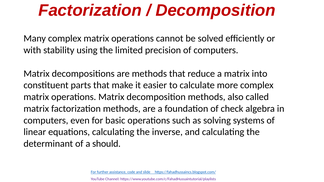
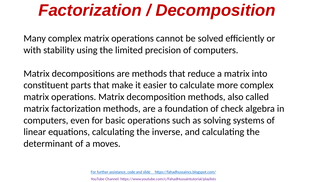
should: should -> moves (106, 144)
